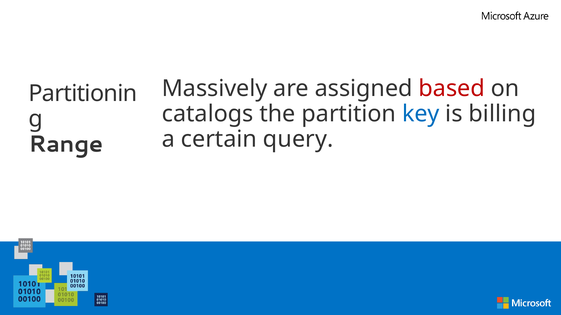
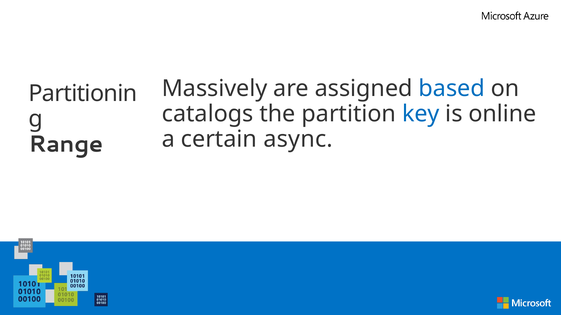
based colour: red -> blue (452, 89)
billing: billing -> online (502, 114)
query: query -> async (298, 139)
